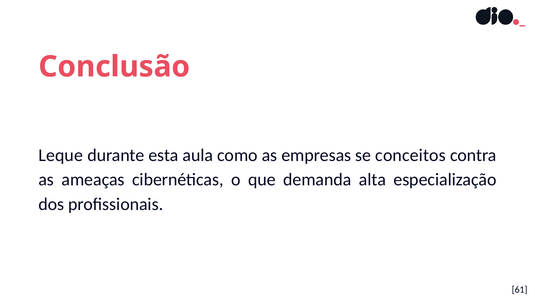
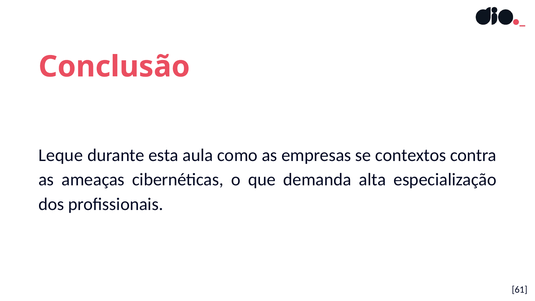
conceitos: conceitos -> contextos (411, 155)
